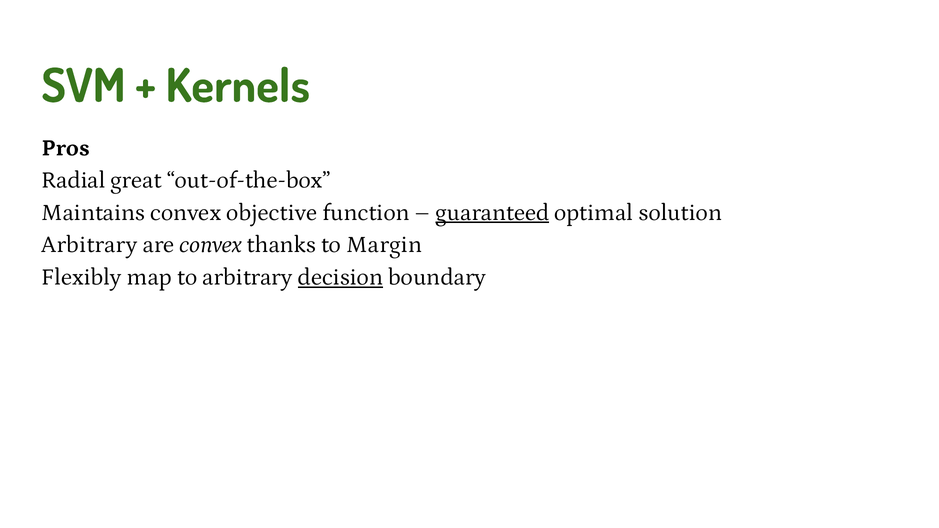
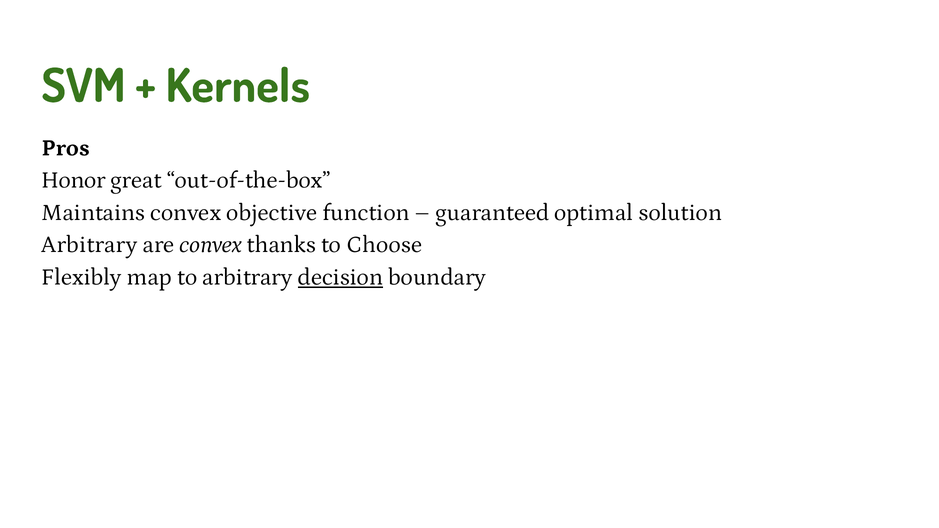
Radial: Radial -> Honor (73, 180)
guaranteed underline: present -> none (492, 212)
Margin: Margin -> Choose (384, 245)
